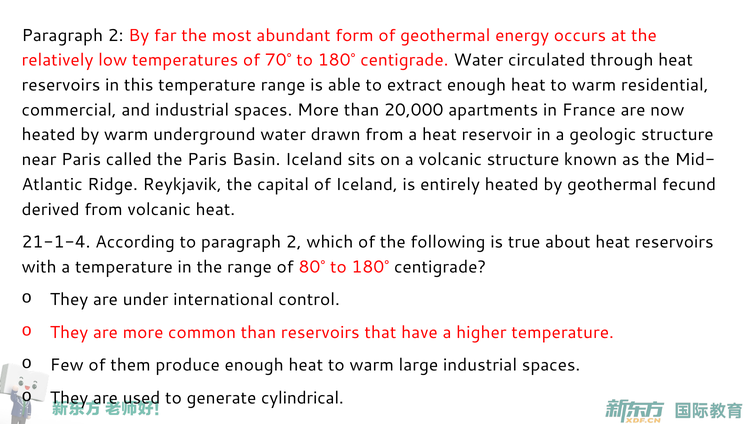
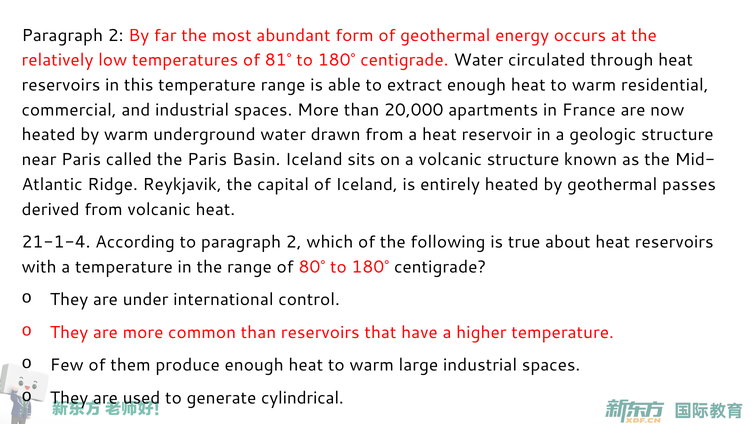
70°: 70° -> 81° (278, 60)
fecund: fecund -> passes (689, 185)
